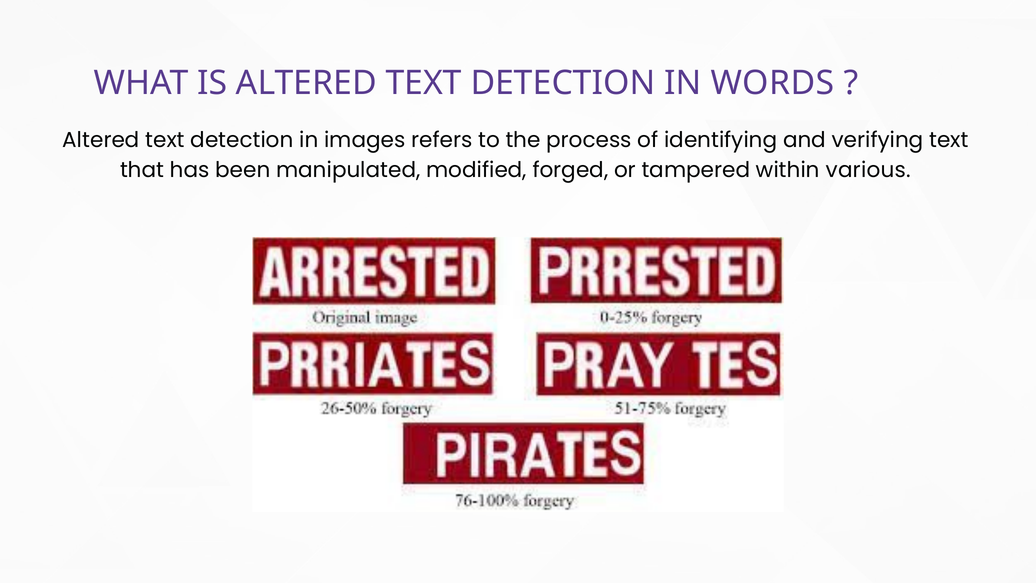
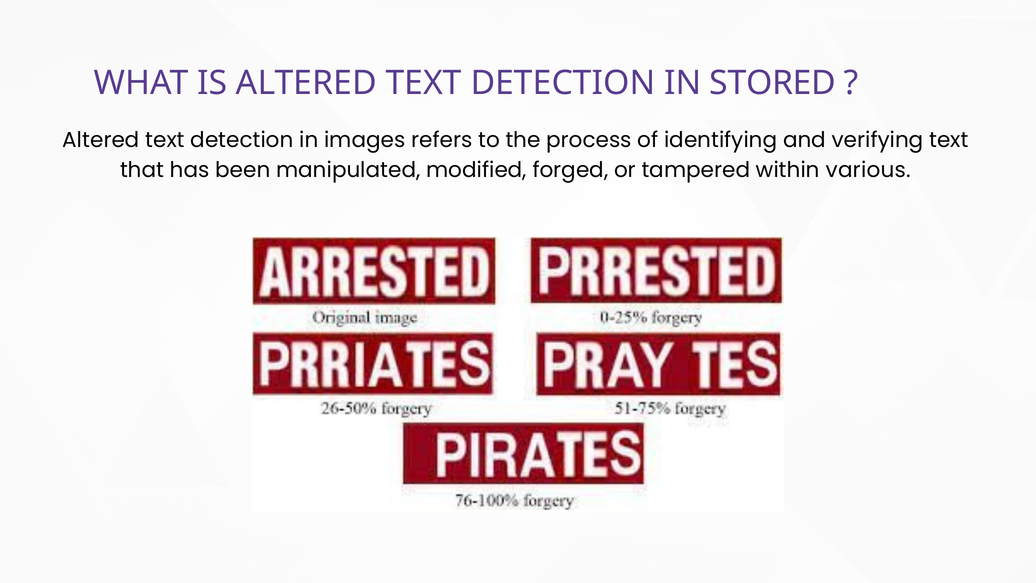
WORDS: WORDS -> STORED (773, 83)
